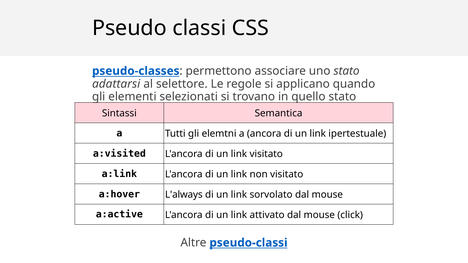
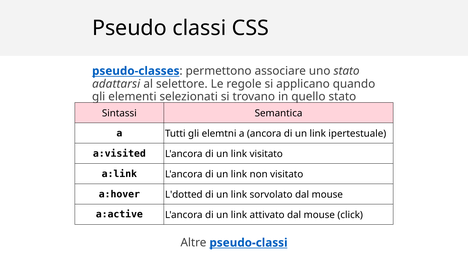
L'always: L'always -> L'dotted (184, 195)
